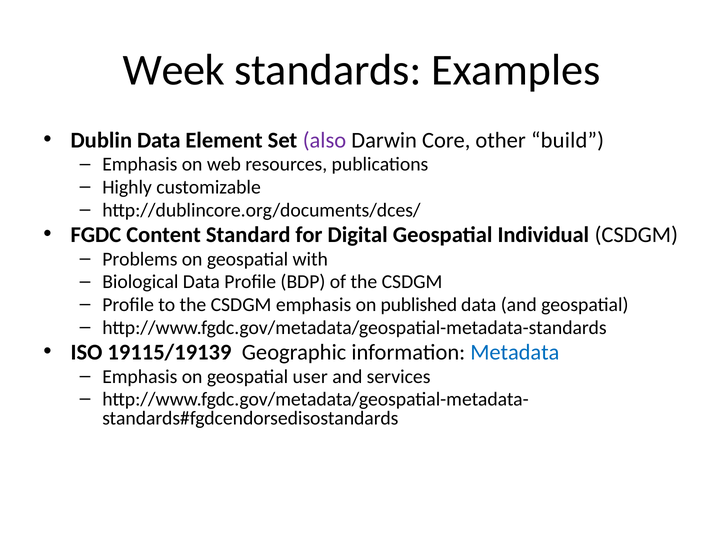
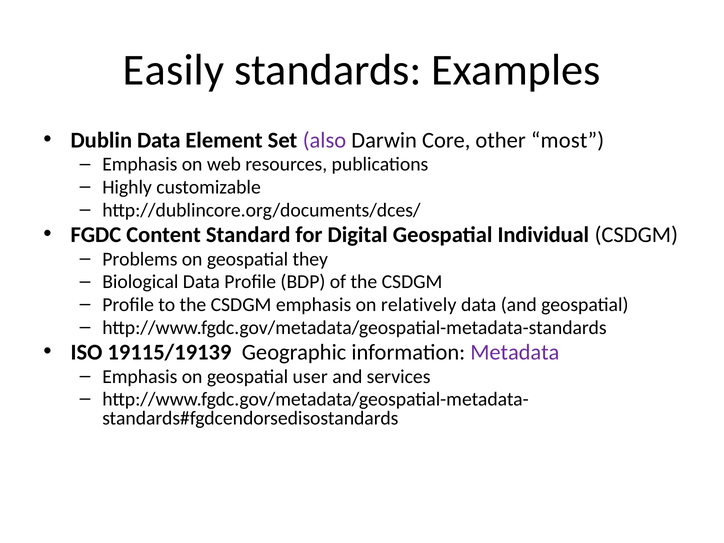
Week: Week -> Easily (174, 70)
build: build -> most (568, 140)
with: with -> they (310, 259)
published: published -> relatively (419, 305)
Metadata colour: blue -> purple (515, 352)
